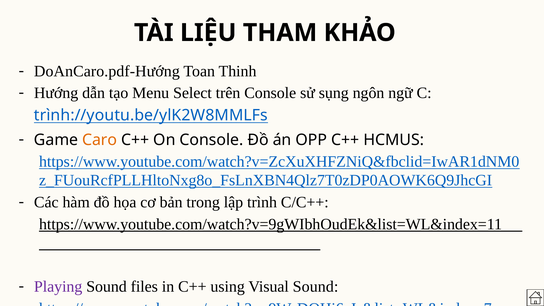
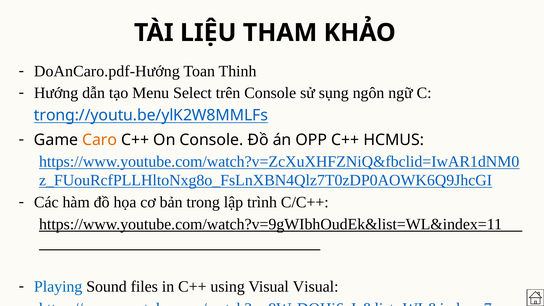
trình://youtu.be/ylK2W8MMLFs: trình://youtu.be/ylK2W8MMLFs -> trong://youtu.be/ylK2W8MMLFs (151, 115)
Playing colour: purple -> blue (58, 287)
Visual Sound: Sound -> Visual (316, 287)
